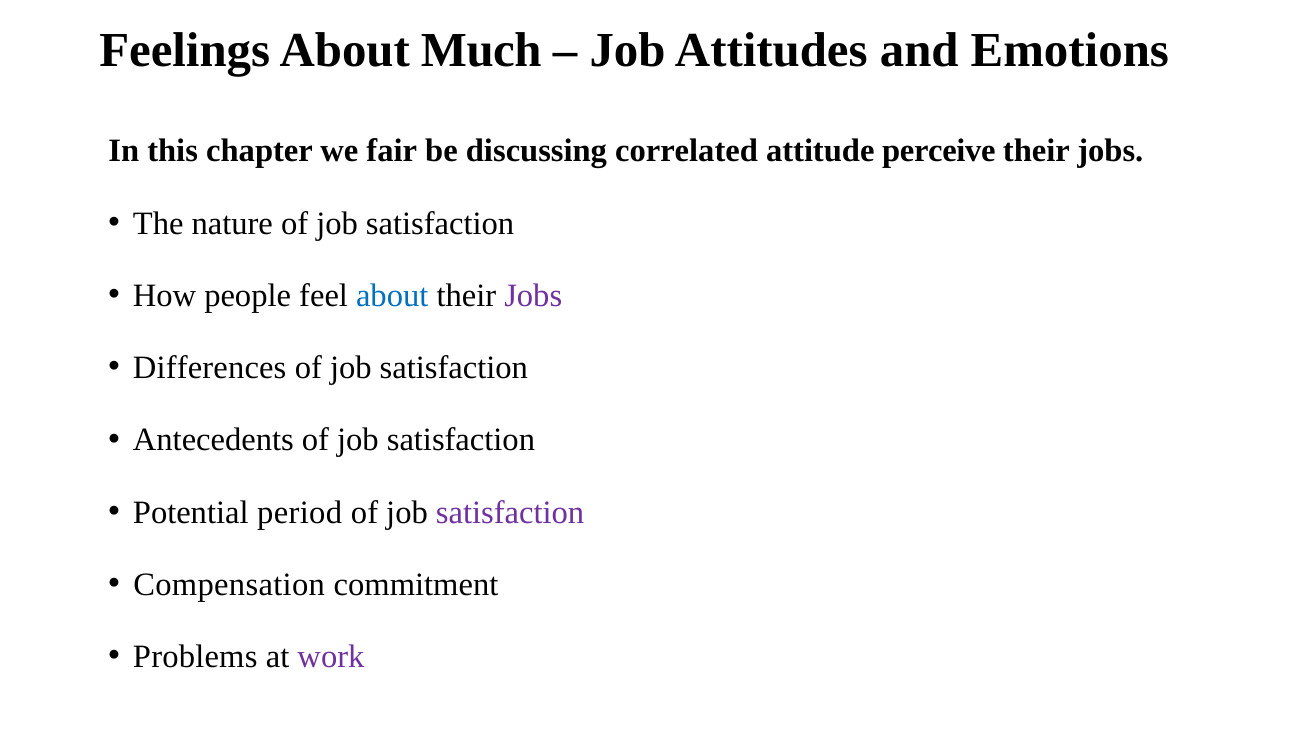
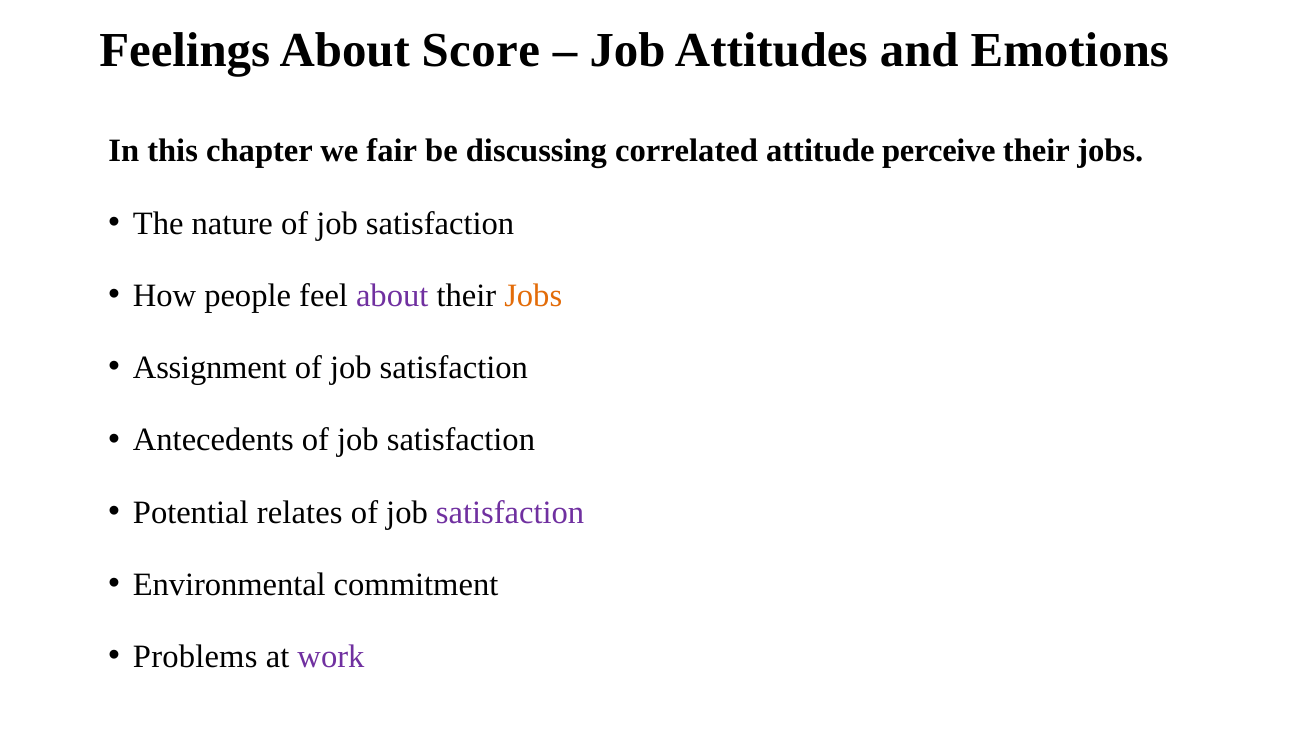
Much: Much -> Score (481, 50)
about colour: blue -> purple (392, 296)
Jobs colour: purple -> orange (533, 296)
Differences: Differences -> Assignment (210, 368)
period: period -> relates (300, 512)
Compensation: Compensation -> Environmental (229, 585)
